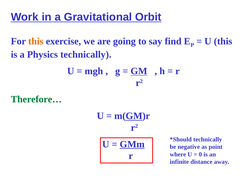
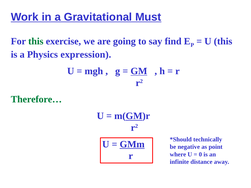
Orbit: Orbit -> Must (148, 17)
this colour: orange -> green (36, 41)
Physics technically: technically -> expression (86, 55)
